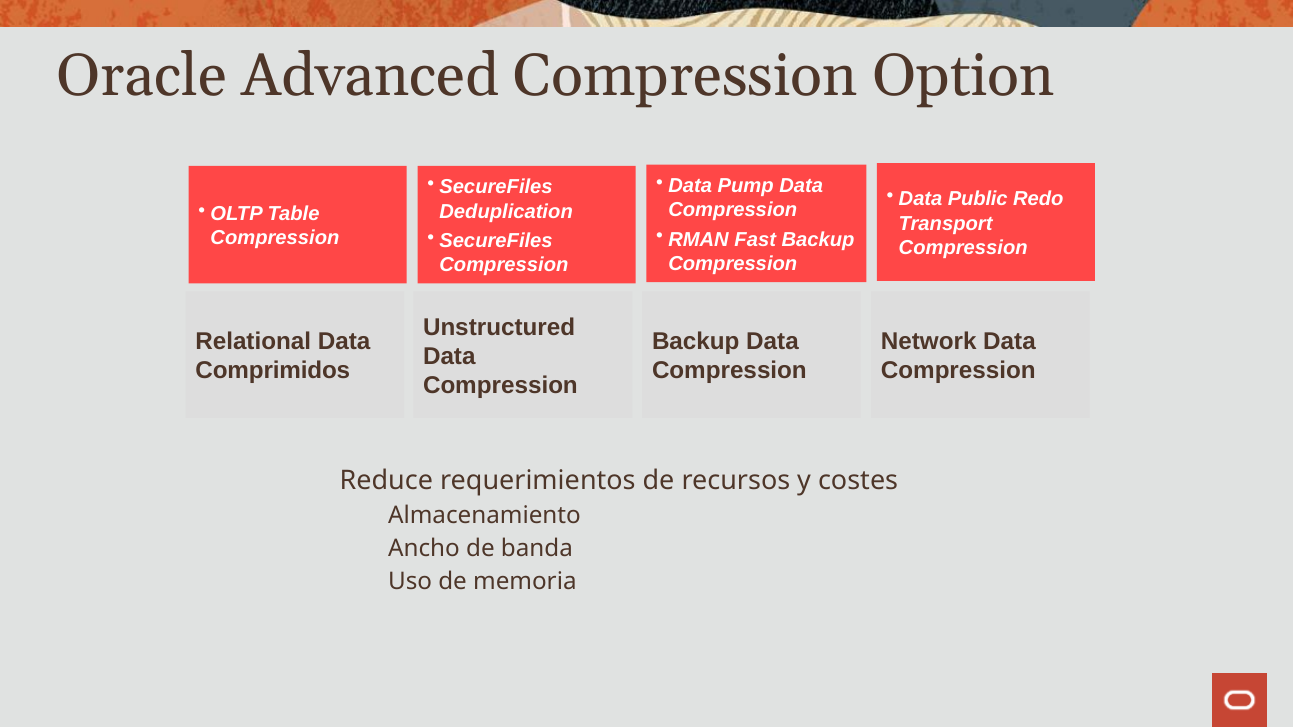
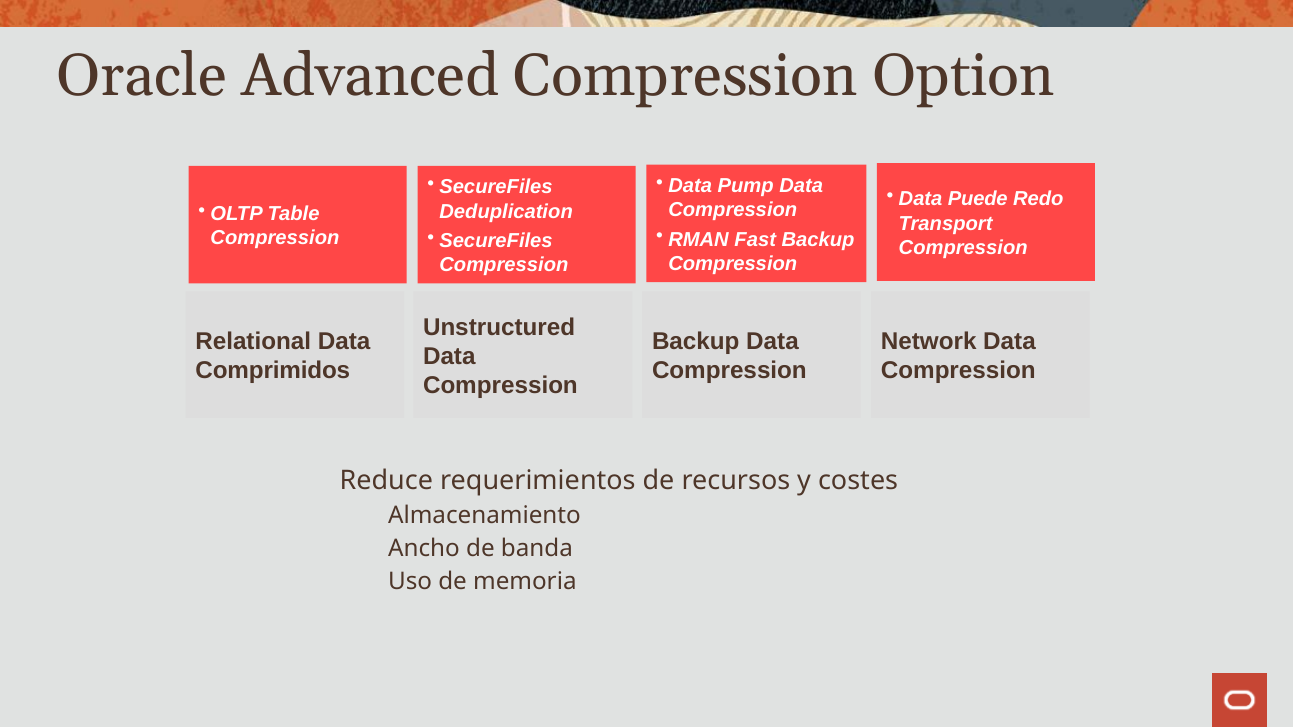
Public: Public -> Puede (978, 199)
